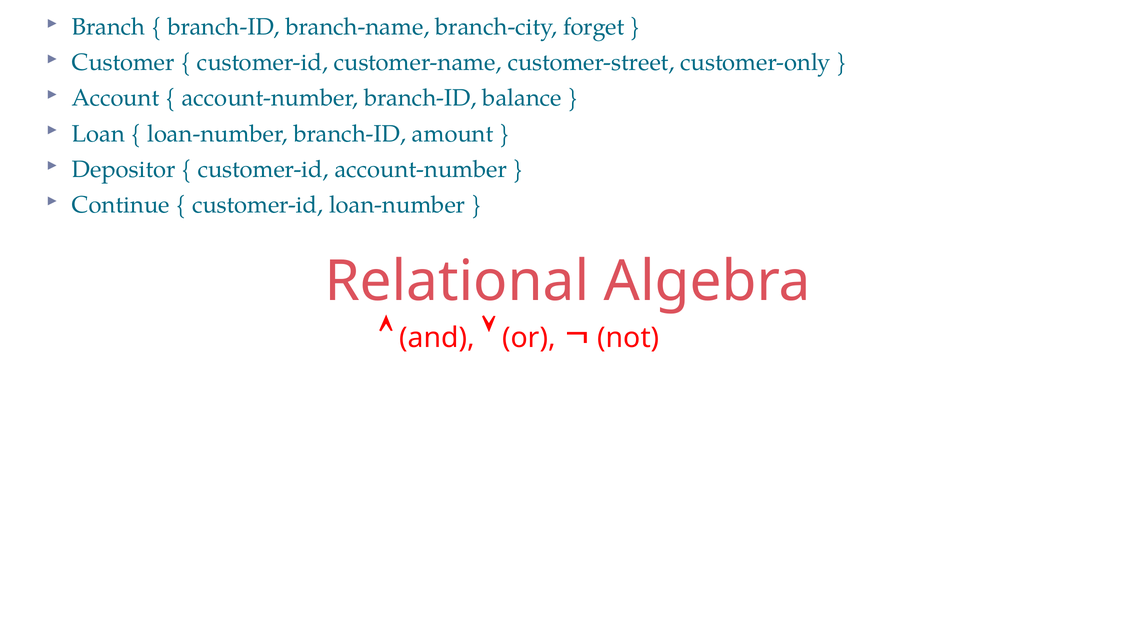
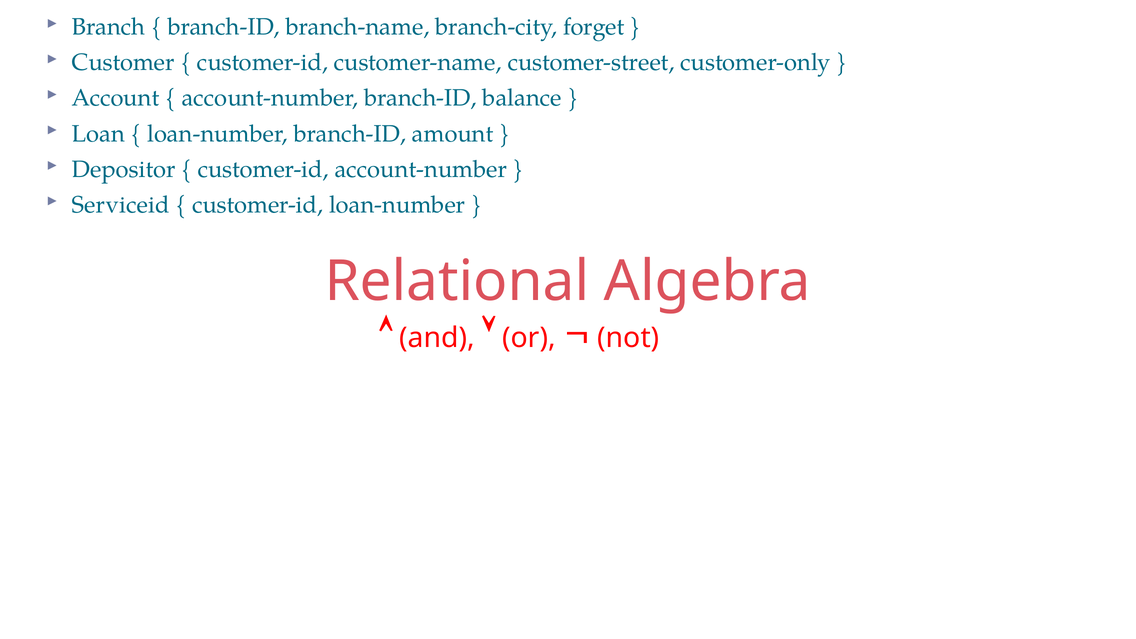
Continue: Continue -> Serviceid (121, 205)
